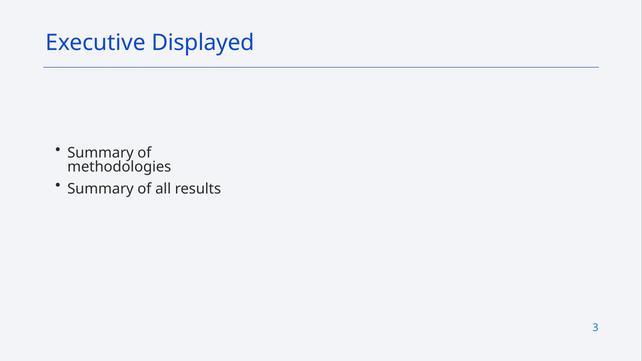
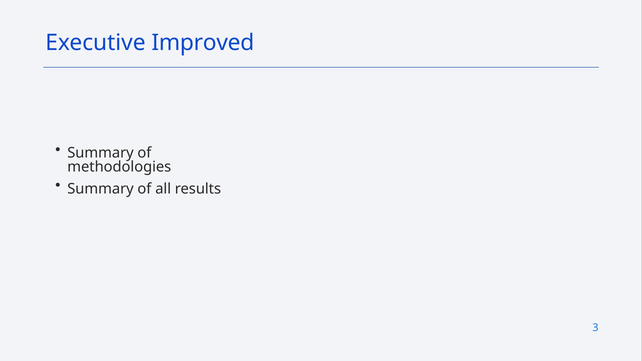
Displayed: Displayed -> Improved (203, 43)
